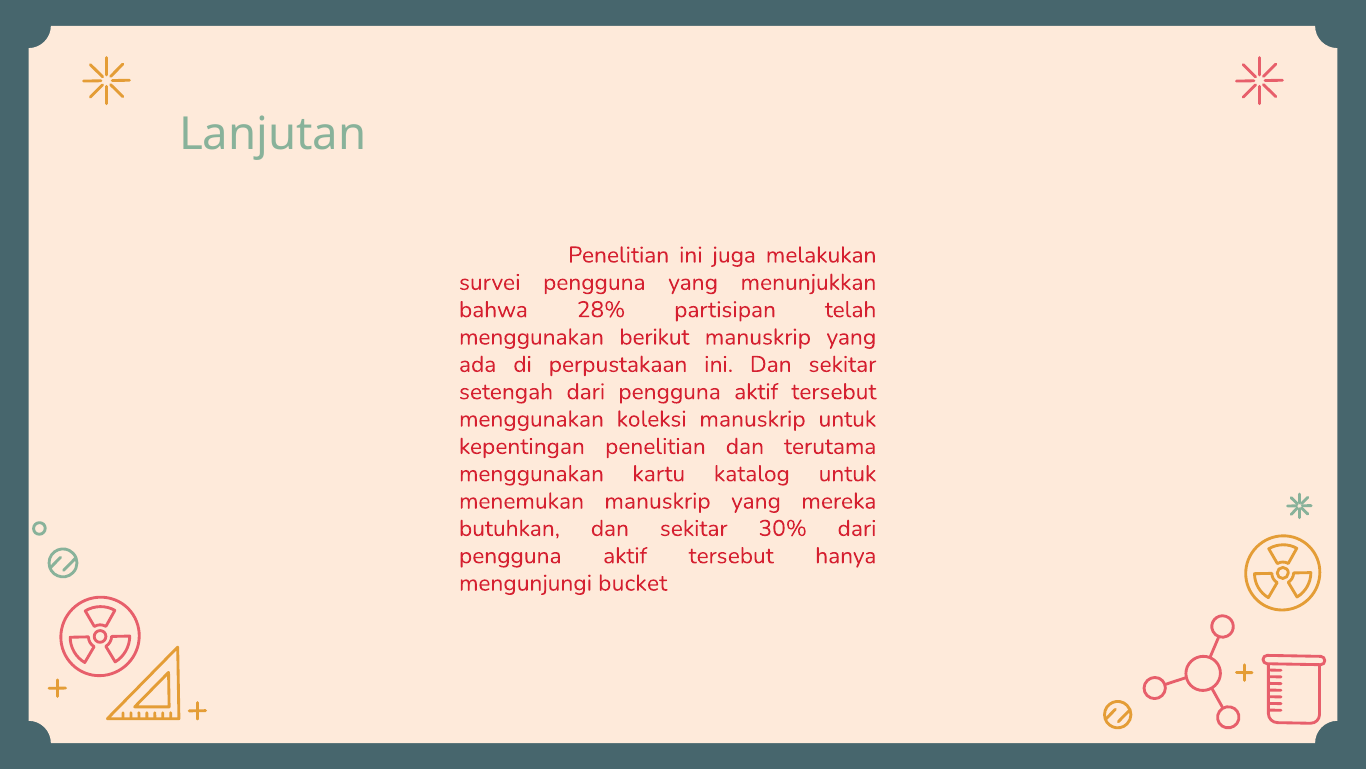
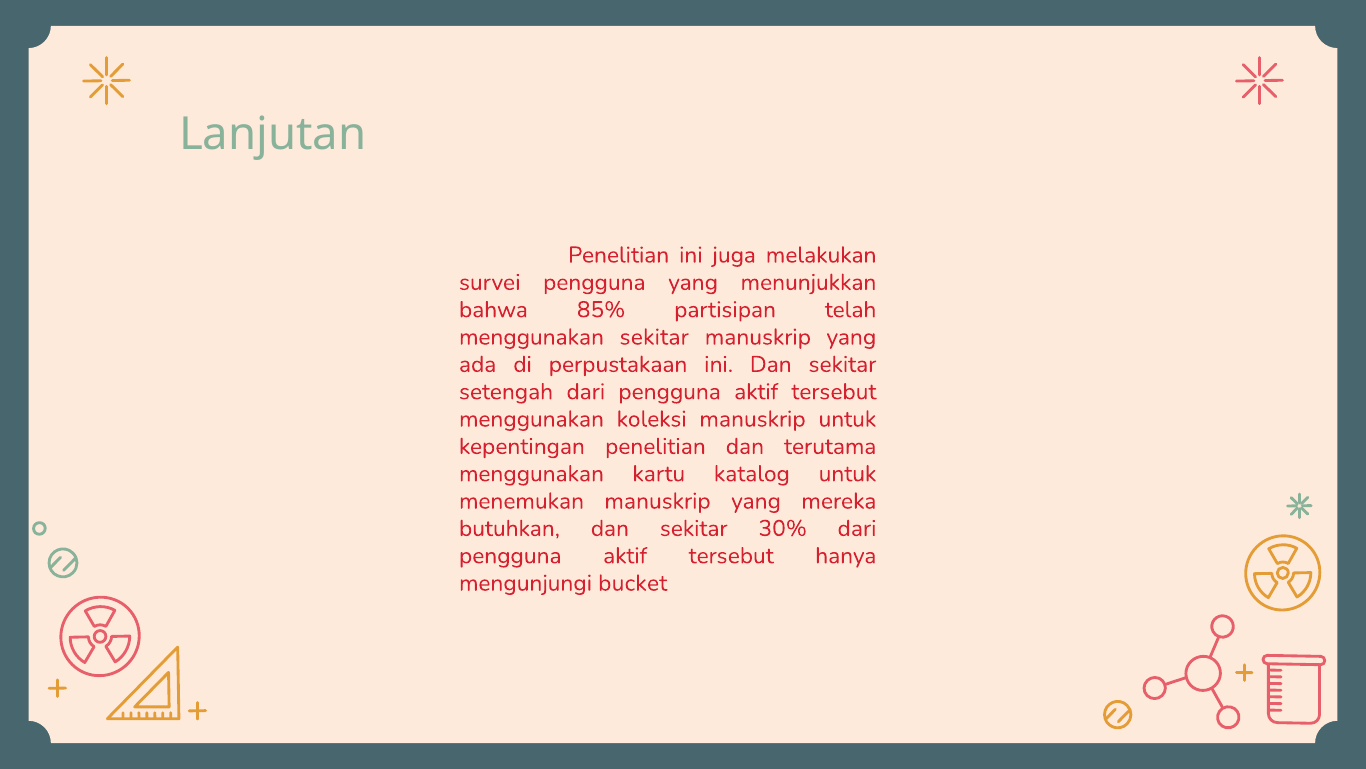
28%: 28% -> 85% (601, 309)
menggunakan berikut: berikut -> sekitar (654, 337)
